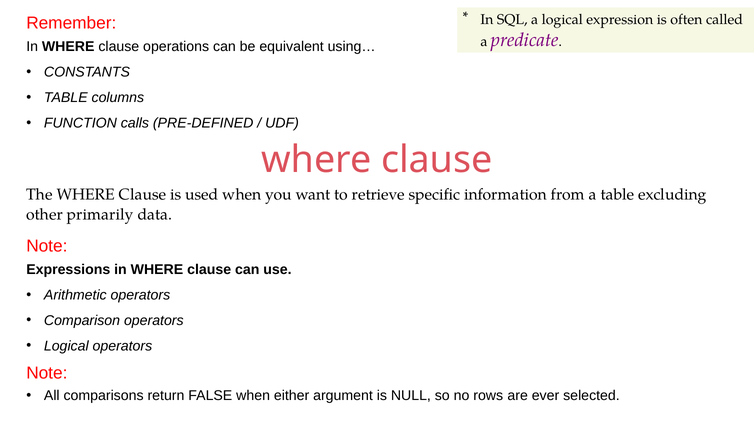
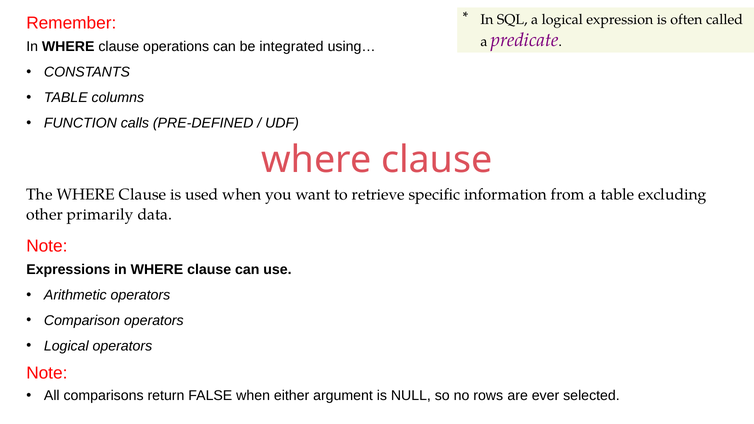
equivalent: equivalent -> integrated (291, 47)
